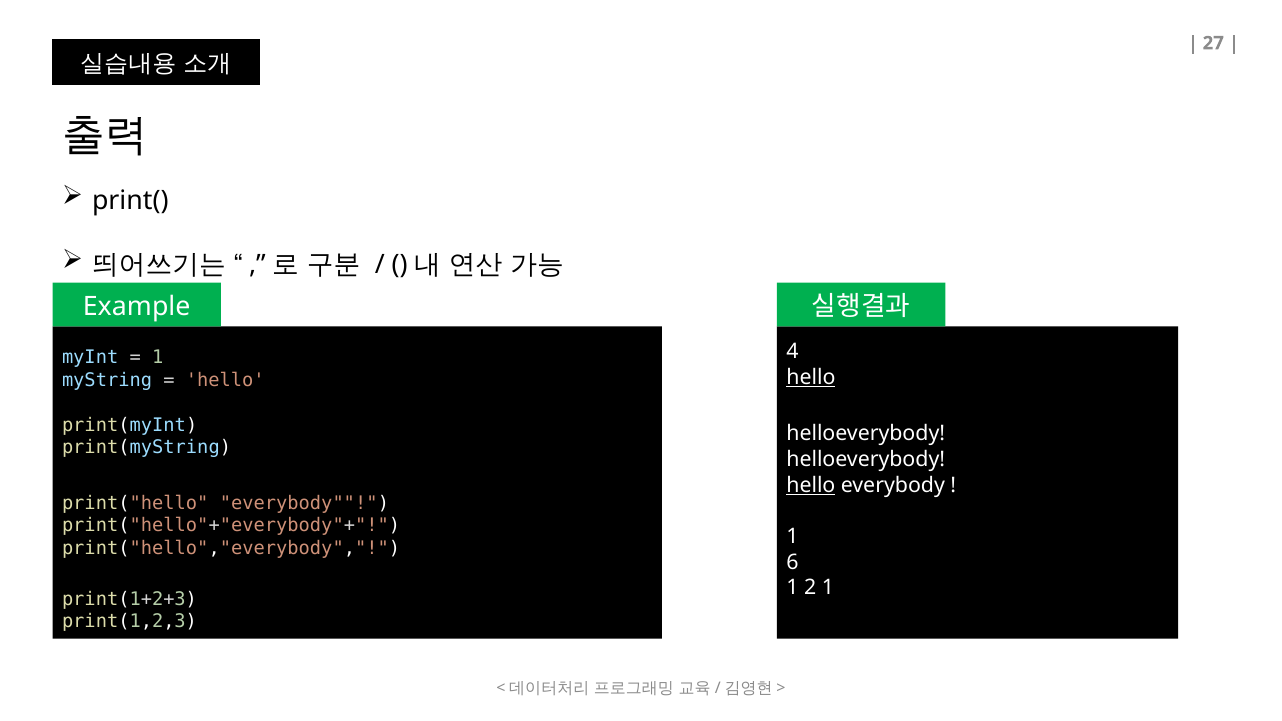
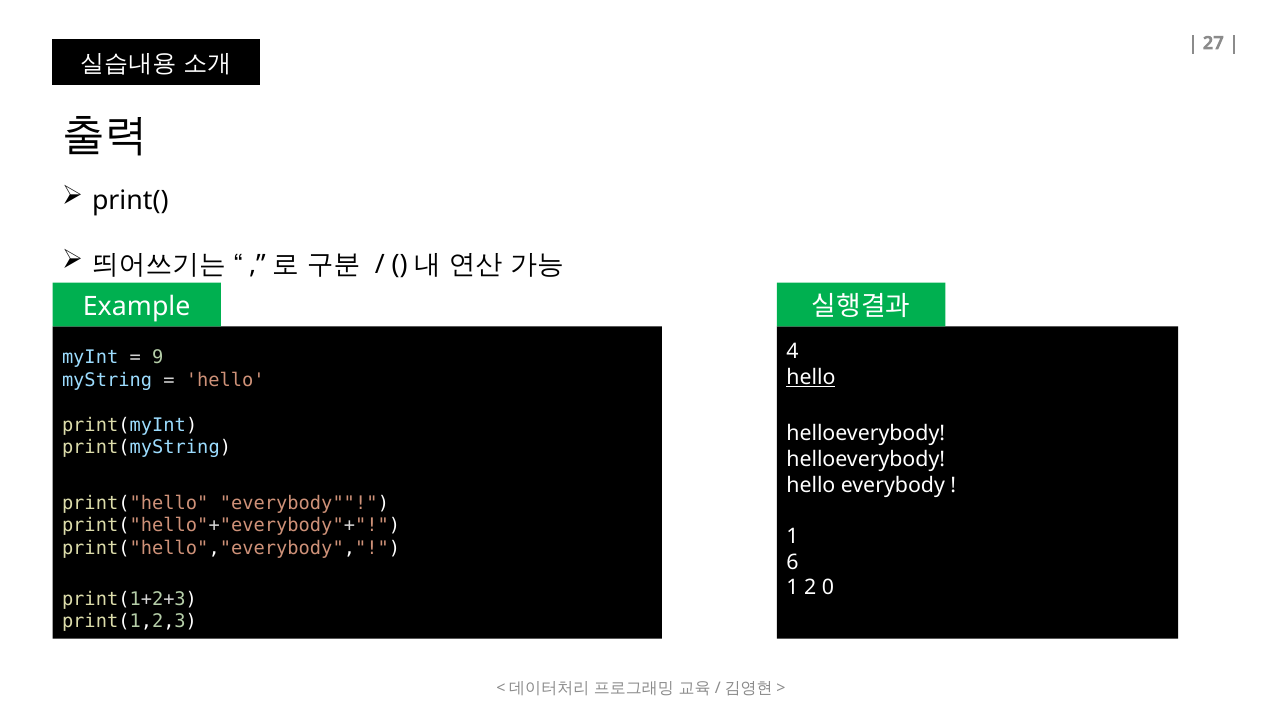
1: 1 -> 9 (158, 358)
hello underline: present -> none (811, 485)
2 1: 1 -> 0 (828, 588)
